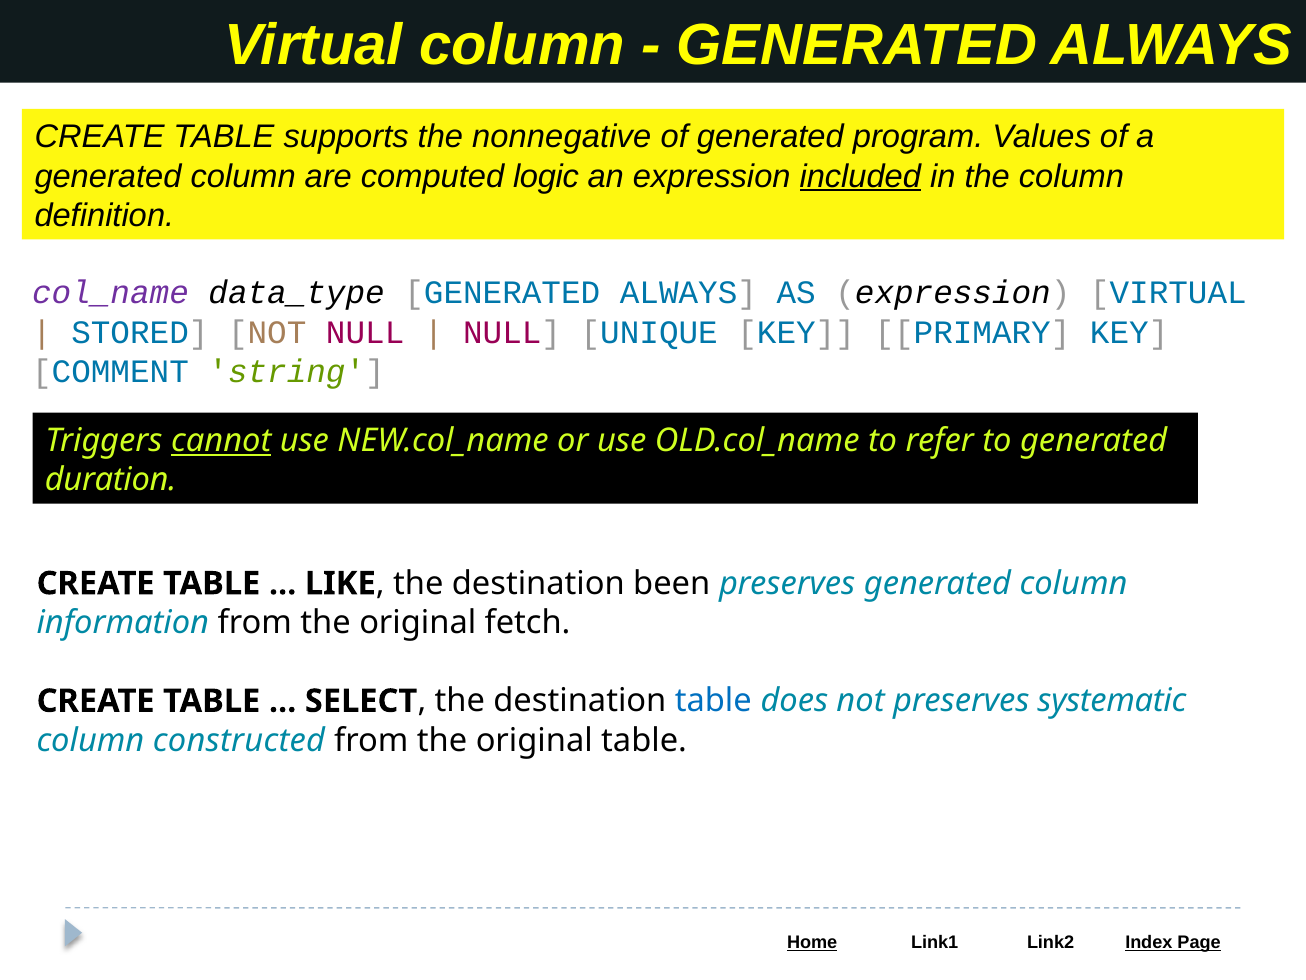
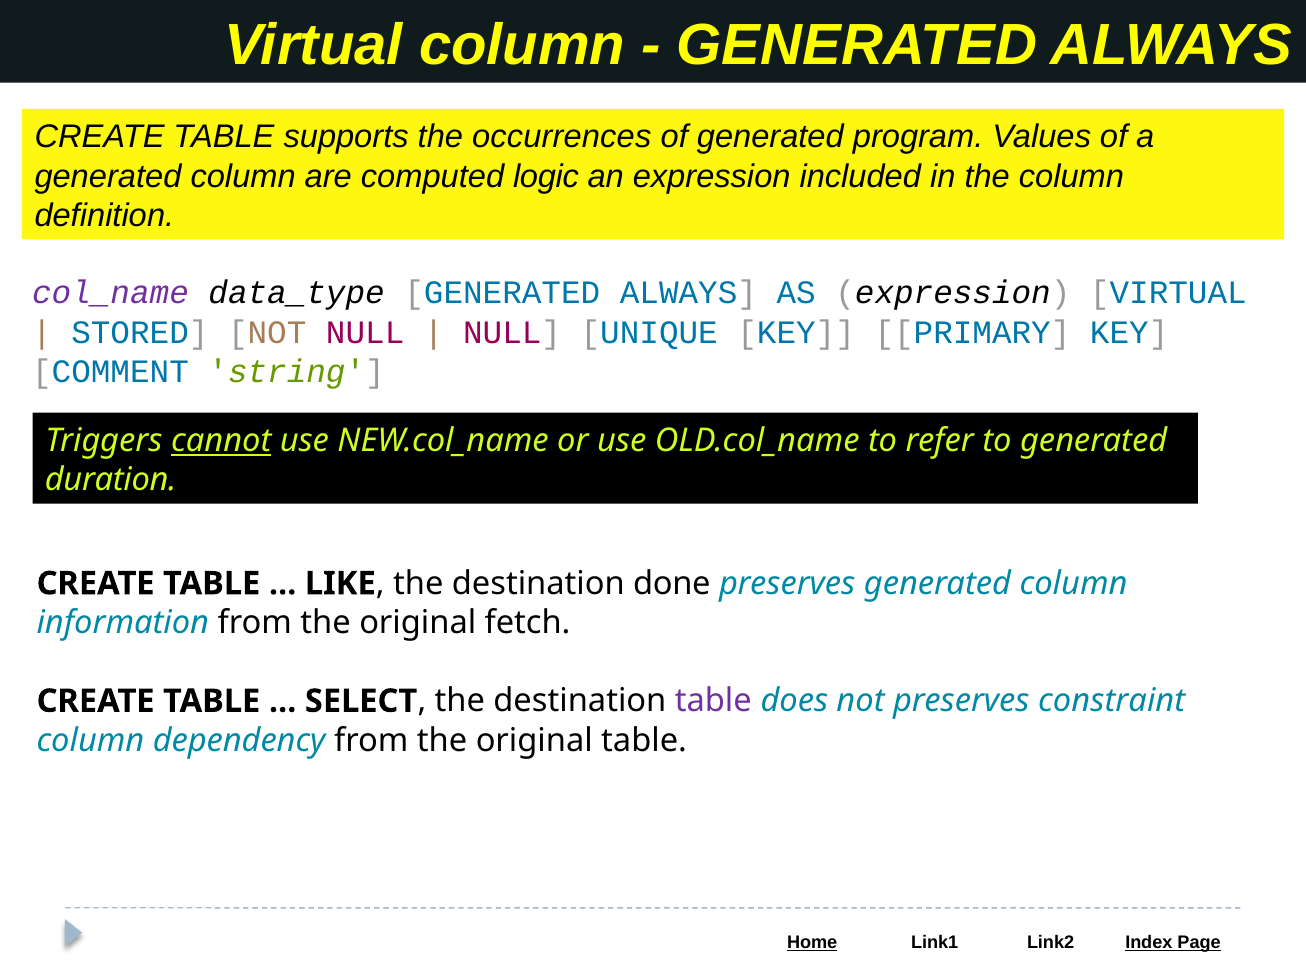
nonnegative: nonnegative -> occurrences (562, 137)
included underline: present -> none (860, 176)
been: been -> done (672, 583)
table colour: blue -> purple (713, 701)
systematic: systematic -> constraint (1112, 701)
constructed: constructed -> dependency (239, 740)
